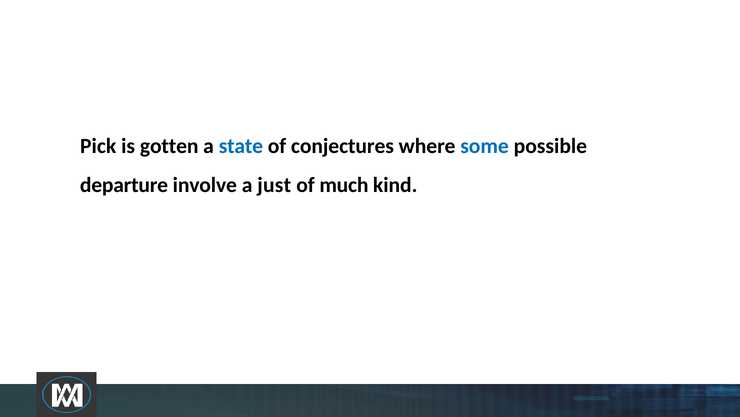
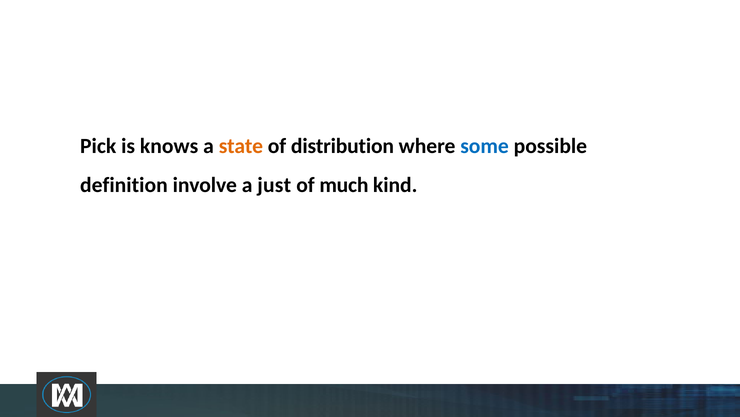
gotten: gotten -> knows (169, 146)
state colour: blue -> orange (241, 146)
conjectures: conjectures -> distribution (342, 146)
departure: departure -> definition (124, 185)
